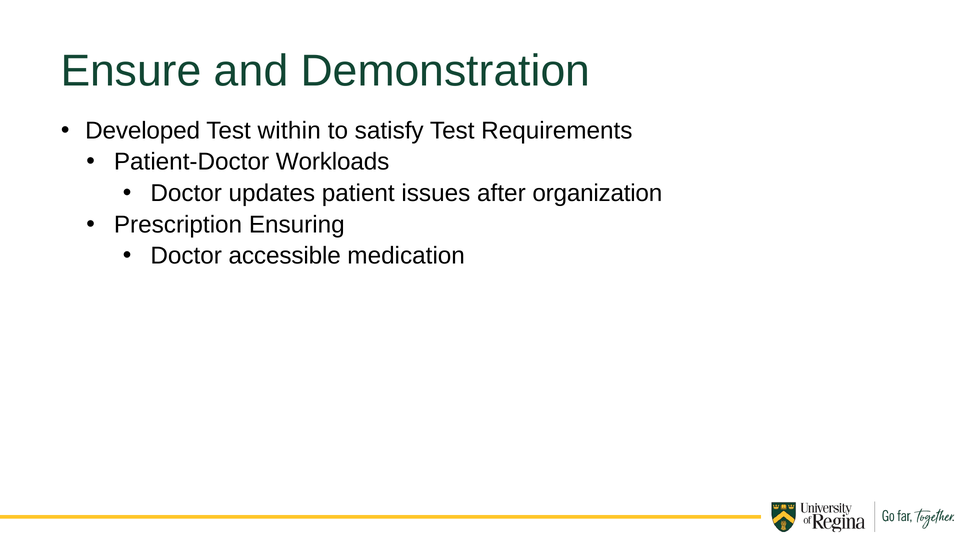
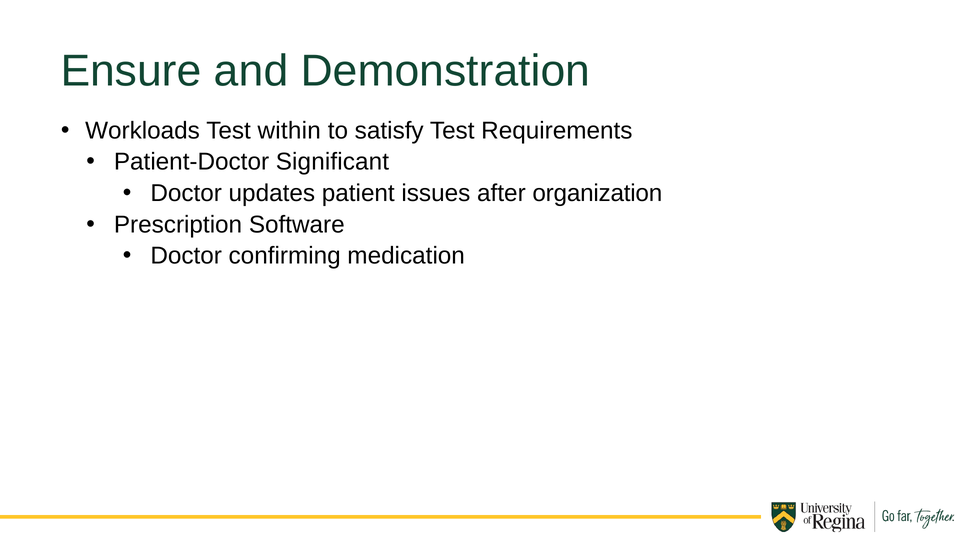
Developed: Developed -> Workloads (143, 131)
Workloads: Workloads -> Significant (332, 162)
Ensuring: Ensuring -> Software (297, 224)
accessible: accessible -> confirming (285, 256)
